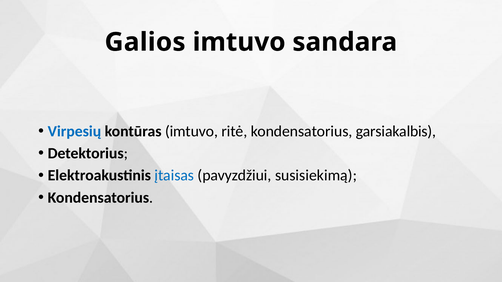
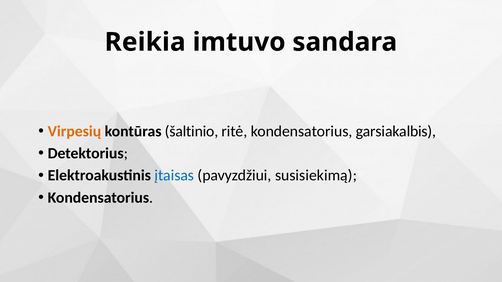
Galios: Galios -> Reikia (145, 42)
Virpesių colour: blue -> orange (74, 131)
kontūras imtuvo: imtuvo -> šaltinio (192, 131)
